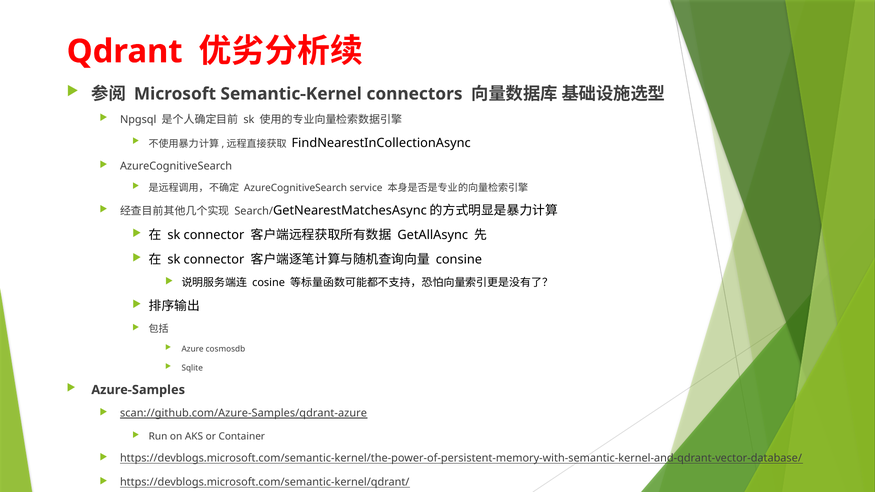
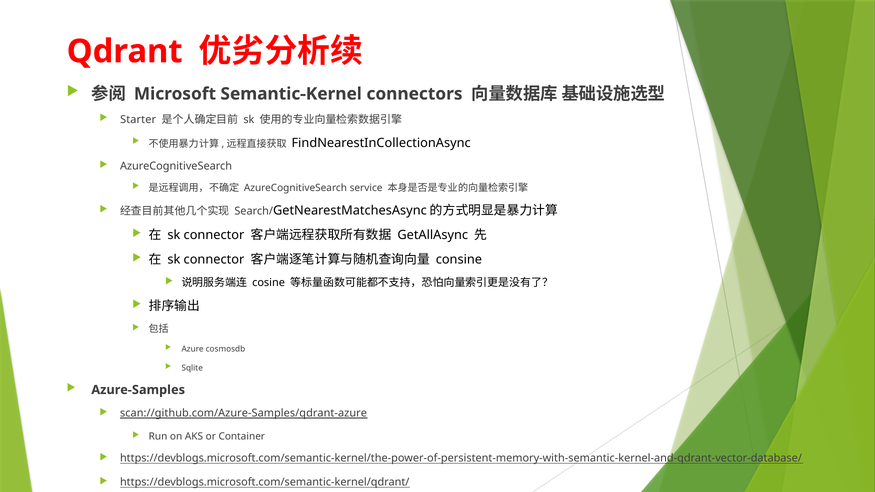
Npgsql: Npgsql -> Starter (138, 120)
